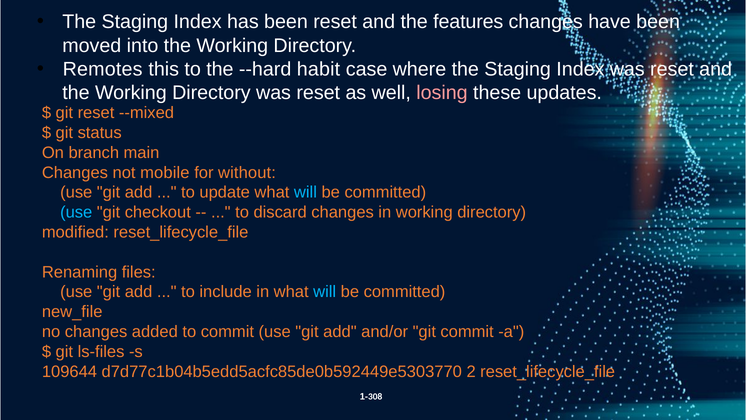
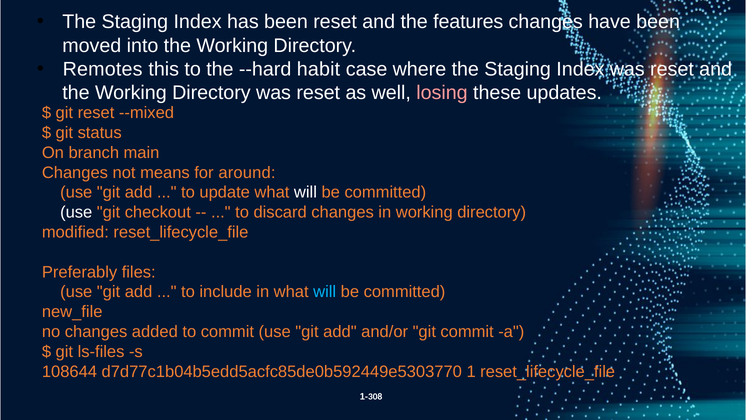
mobile: mobile -> means (165, 172)
without: without -> around (247, 172)
will colour: light blue -> white (305, 192)
use colour: light blue -> white (76, 212)
Renaming: Renaming -> Preferably (80, 272)
109644: 109644 -> 108644 (69, 371)
2: 2 -> 1 (471, 371)
